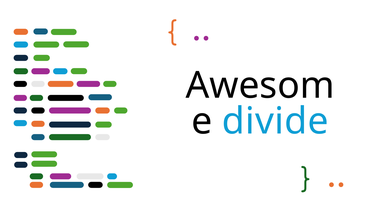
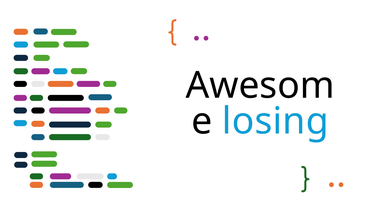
divide: divide -> losing (275, 121)
